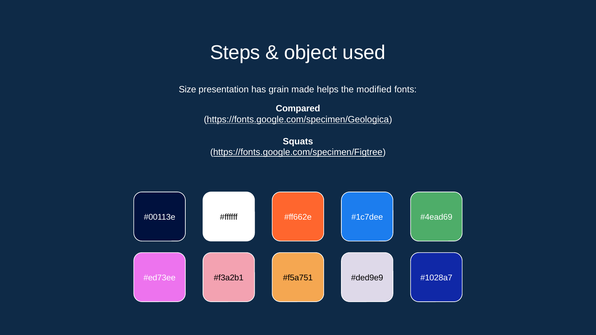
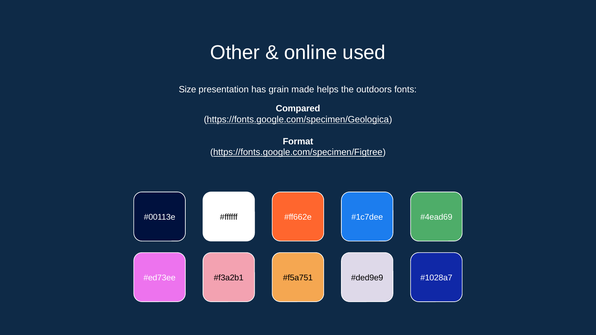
Steps: Steps -> Other (235, 53)
object: object -> online (311, 53)
modified: modified -> outdoors (374, 89)
Squats: Squats -> Format (298, 141)
